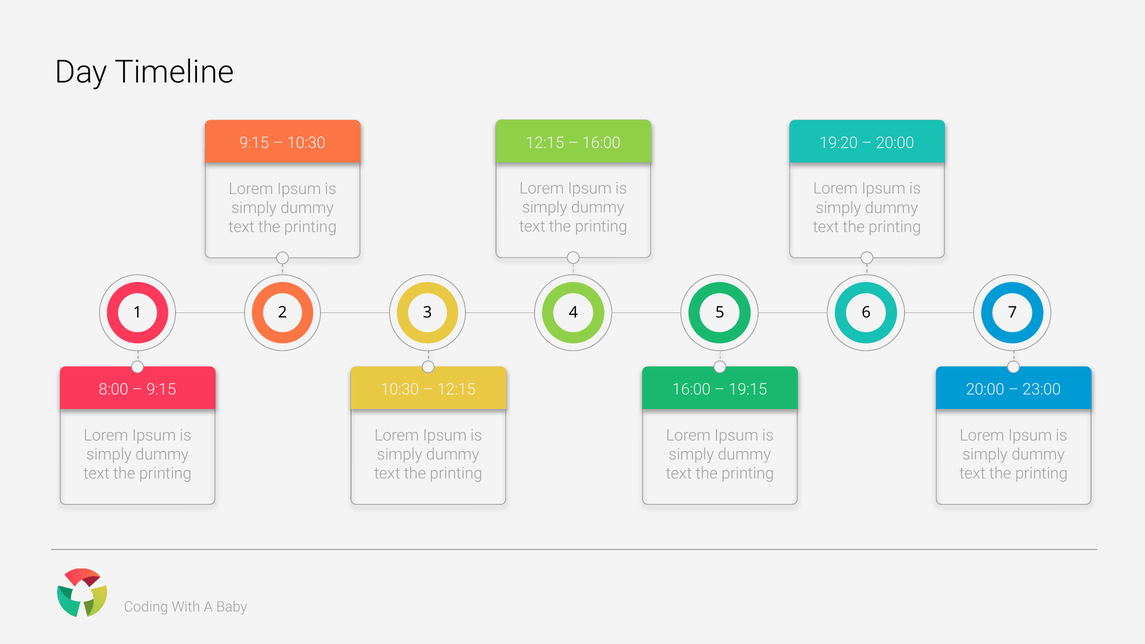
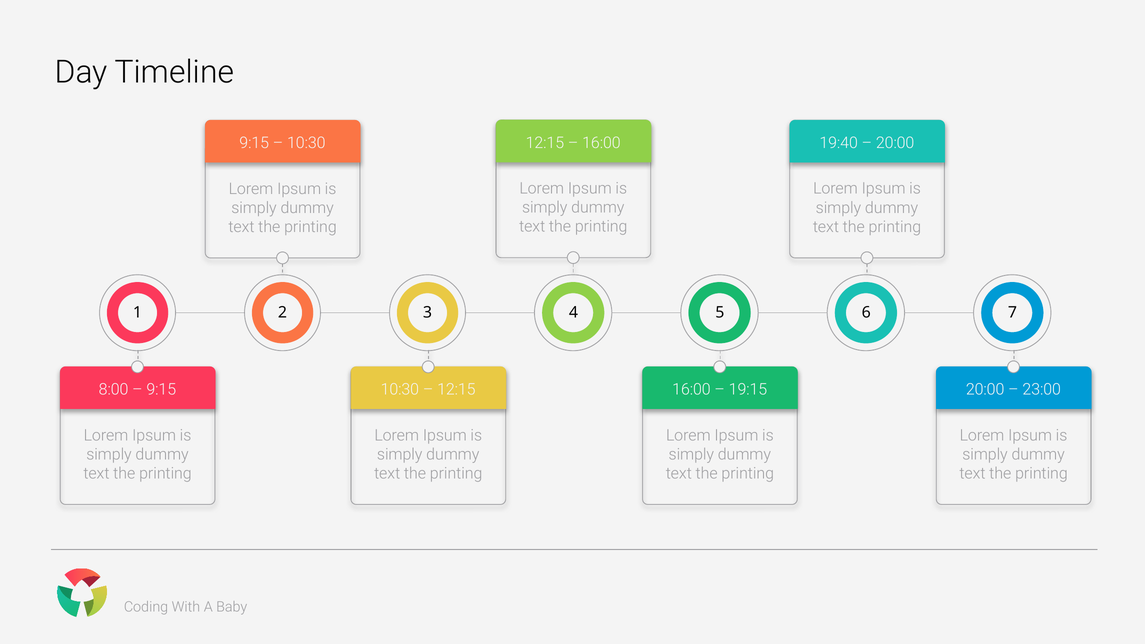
19:20: 19:20 -> 19:40 (839, 143)
